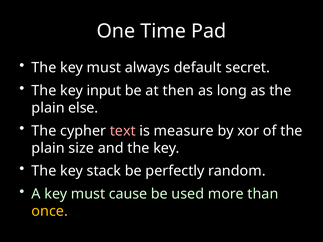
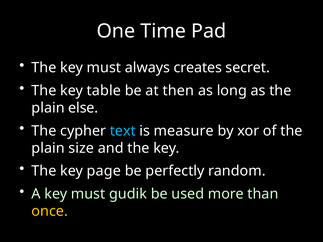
default: default -> creates (198, 68)
input: input -> table (104, 91)
text colour: pink -> light blue (123, 131)
stack: stack -> page (104, 171)
cause: cause -> gudik (128, 194)
